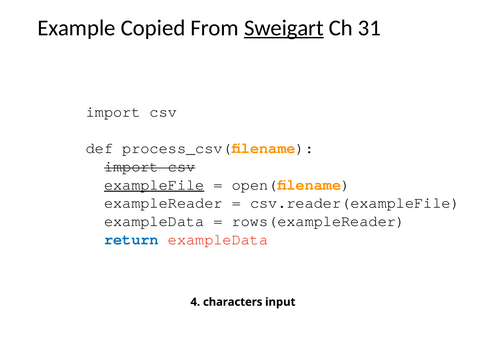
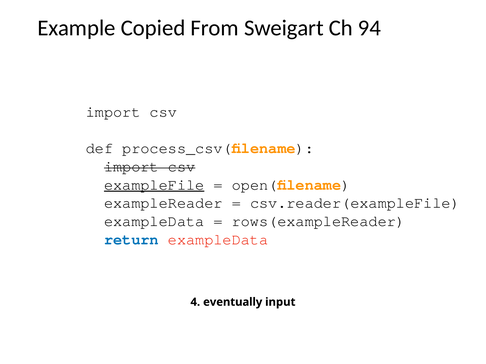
Sweigart underline: present -> none (284, 28)
31: 31 -> 94 (370, 28)
characters: characters -> eventually (233, 302)
